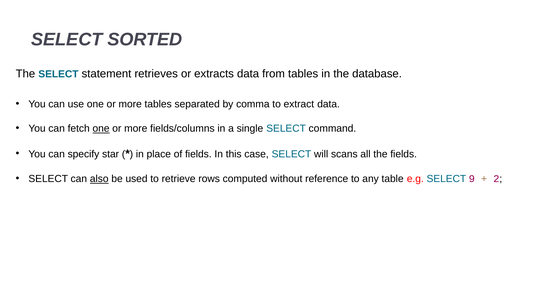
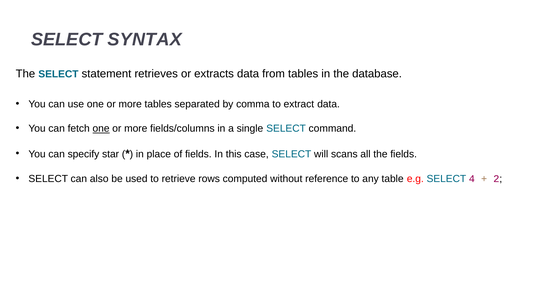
SORTED: SORTED -> SYNTAX (145, 39)
also underline: present -> none (99, 178)
9: 9 -> 4 (472, 178)
